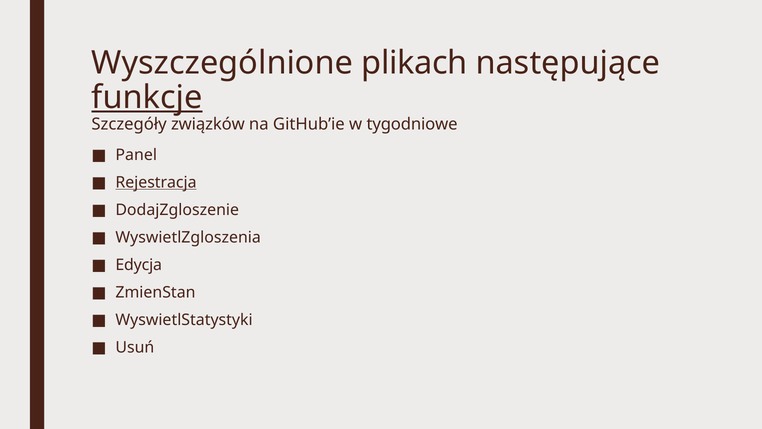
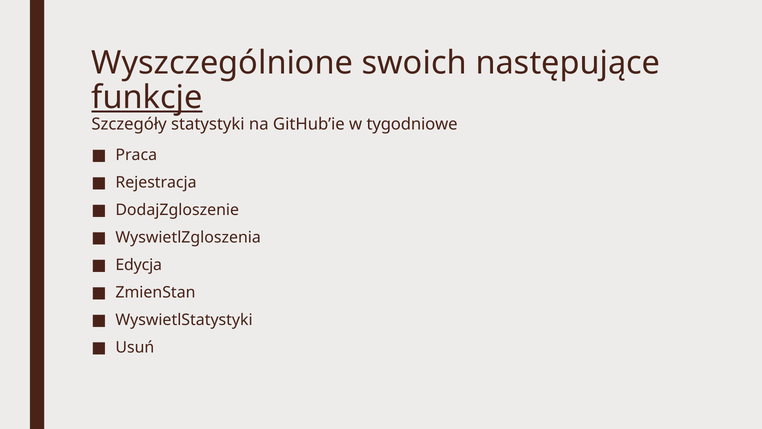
plikach: plikach -> swoich (414, 63)
związków: związków -> statystyki (208, 124)
Panel: Panel -> Praca (136, 155)
Rejestracja underline: present -> none (156, 182)
